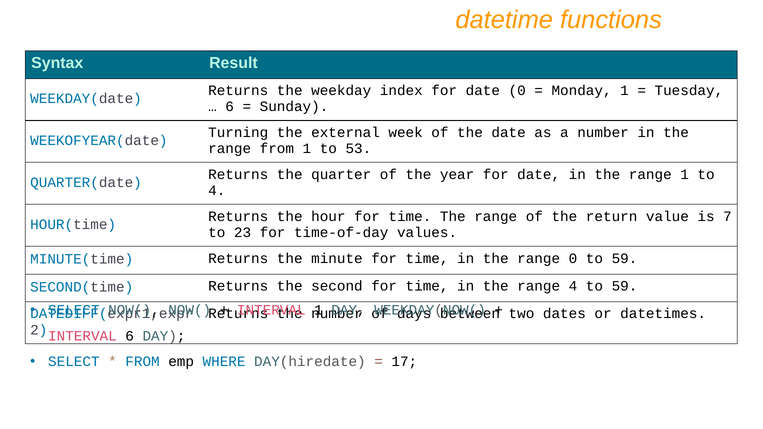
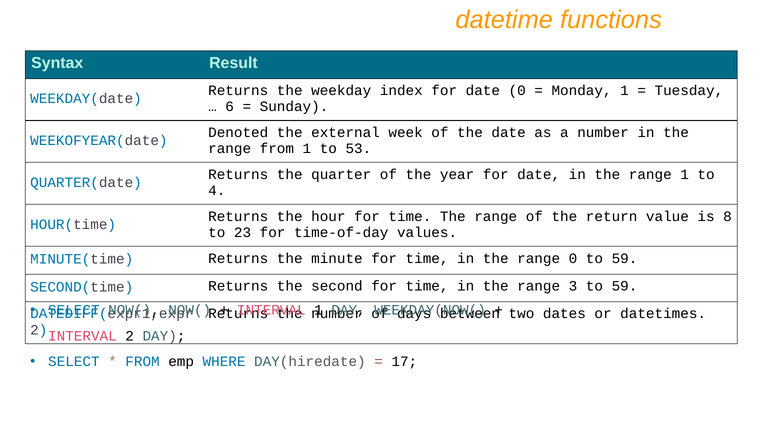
Turning: Turning -> Denoted (238, 133)
7: 7 -> 8 (728, 216)
range 4: 4 -> 3 (573, 286)
INTERVAL 6: 6 -> 2 (130, 336)
